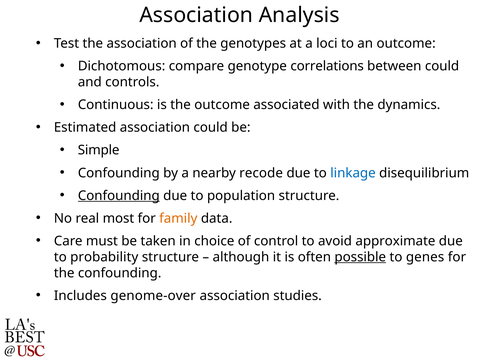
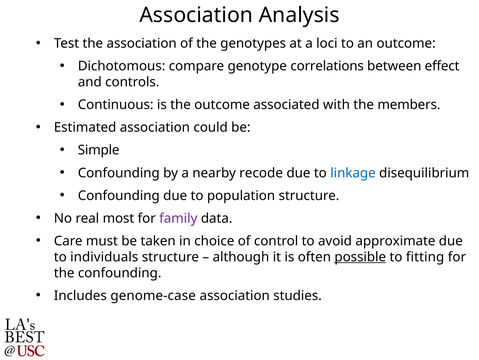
between could: could -> effect (442, 66)
dynamics: dynamics -> members (409, 105)
Confounding underline: present -> none (119, 195)
family colour: orange -> purple (178, 218)
probability: probability -> individuals (104, 256)
genes: genes -> fitting (425, 256)
genome-over: genome-over -> genome-case (153, 295)
